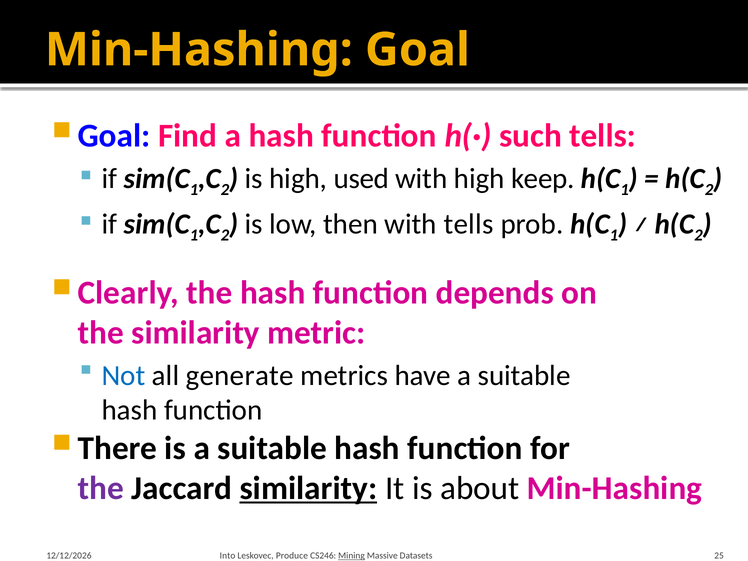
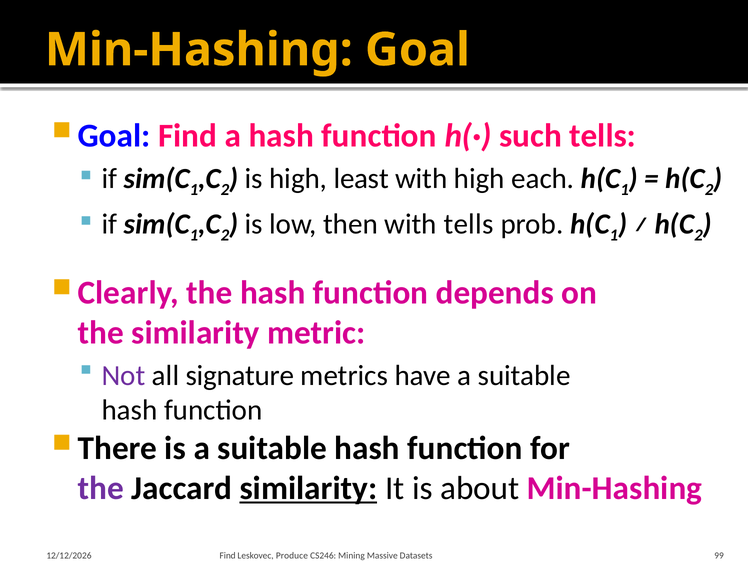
used: used -> least (361, 179)
keep: keep -> each (543, 179)
Not colour: blue -> purple (124, 376)
generate: generate -> signature (240, 376)
Into: Into -> Find (228, 556)
Mining underline: present -> none (352, 556)
25: 25 -> 99 (719, 556)
